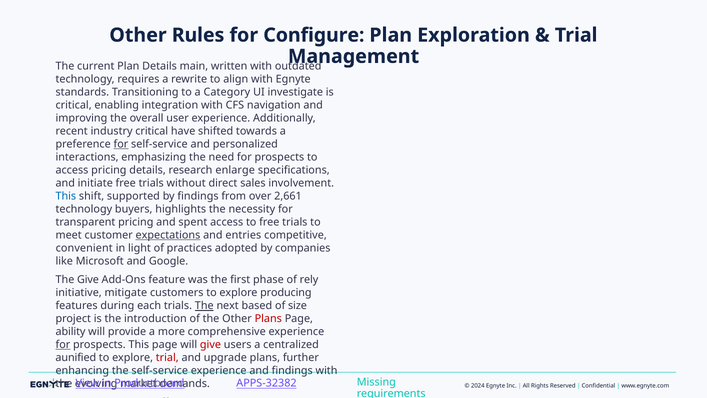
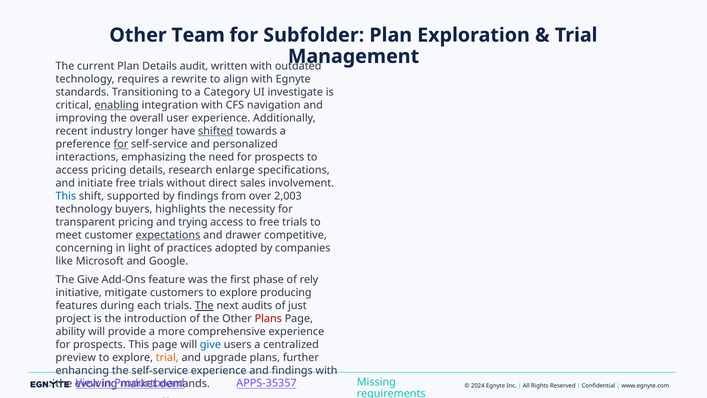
Rules: Rules -> Team (198, 35)
Configure: Configure -> Subfolder (314, 35)
main: main -> audit (194, 66)
enabling underline: none -> present (117, 105)
industry critical: critical -> longer (152, 131)
shifted underline: none -> present (216, 131)
2,661: 2,661 -> 2,003 (288, 196)
spent: spent -> trying (193, 222)
entries: entries -> drawer (243, 235)
convenient: convenient -> concerning (84, 248)
based: based -> audits (257, 306)
size: size -> just (297, 306)
for underline: present -> none (63, 344)
give colour: red -> blue (210, 344)
aunified: aunified -> preview (76, 357)
trial colour: red -> orange (167, 357)
APPS-32382: APPS-32382 -> APPS-35357 (266, 383)
